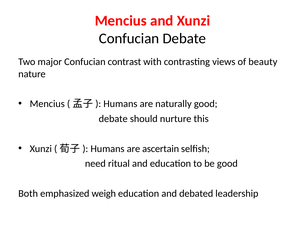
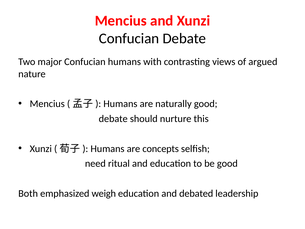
Confucian contrast: contrast -> humans (124, 62)
beauty: beauty -> argued (263, 62)
ascertain: ascertain -> concepts (161, 148)
